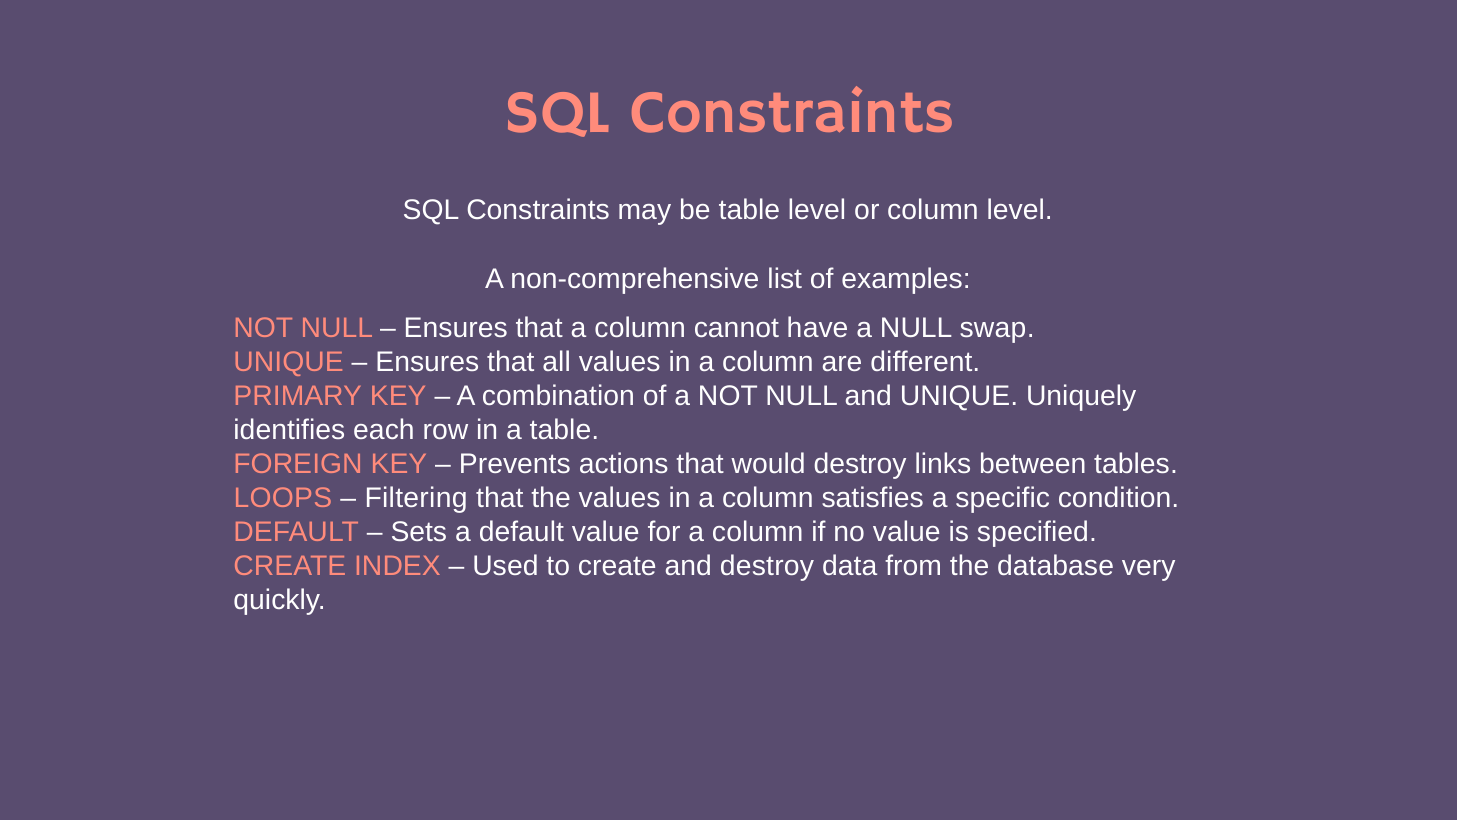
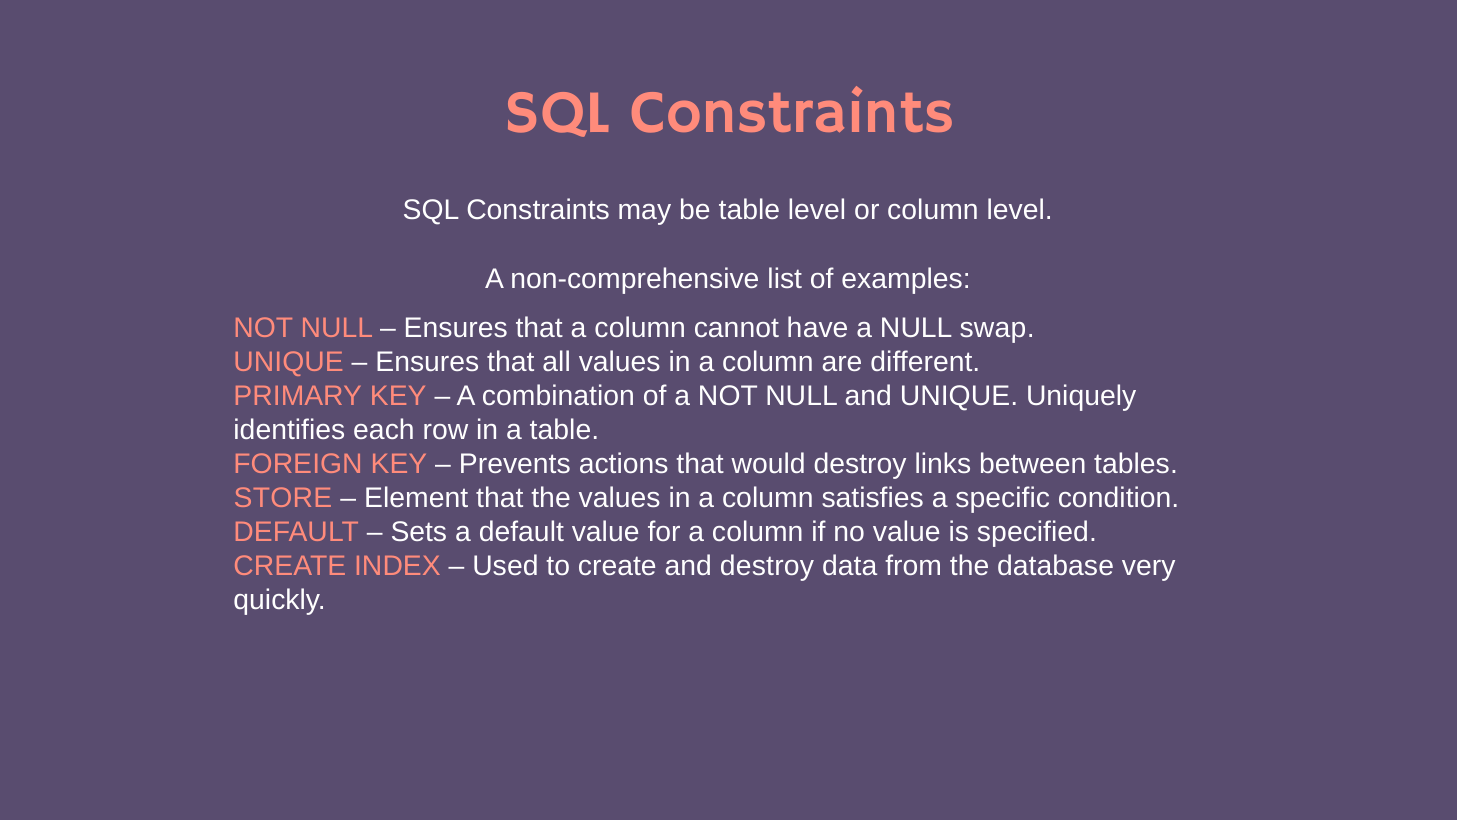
LOOPS: LOOPS -> STORE (283, 498)
Filtering: Filtering -> Element (416, 498)
